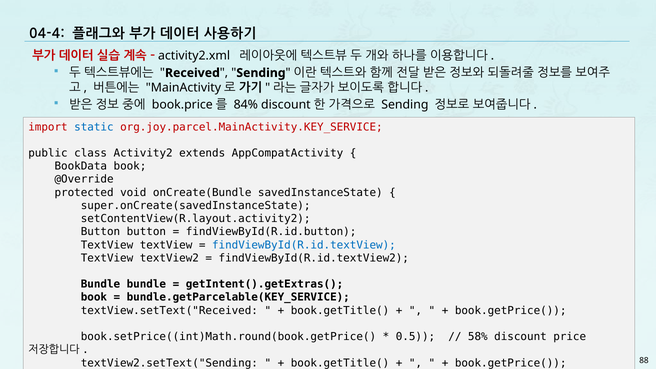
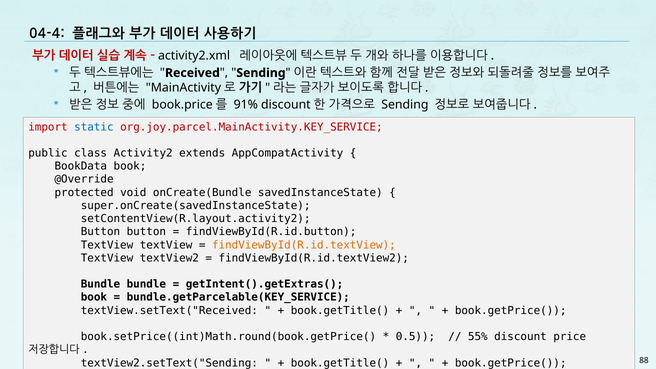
84%: 84% -> 91% (246, 105)
findViewById(R.id.textView colour: blue -> orange (304, 245)
58%: 58% -> 55% (478, 337)
